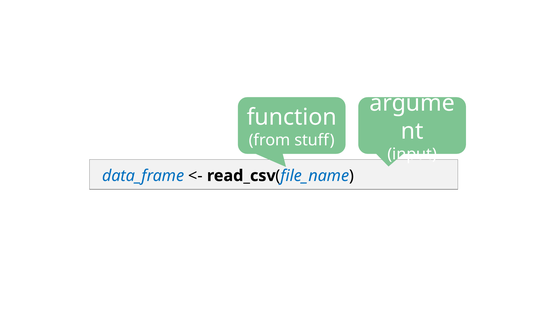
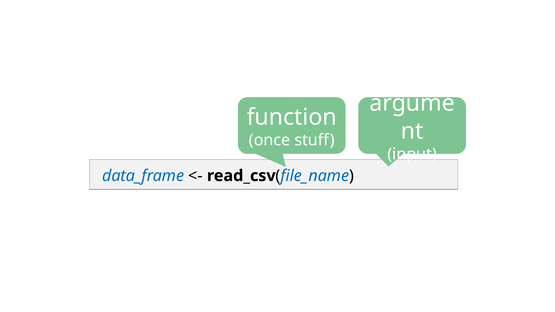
from: from -> once (270, 140)
